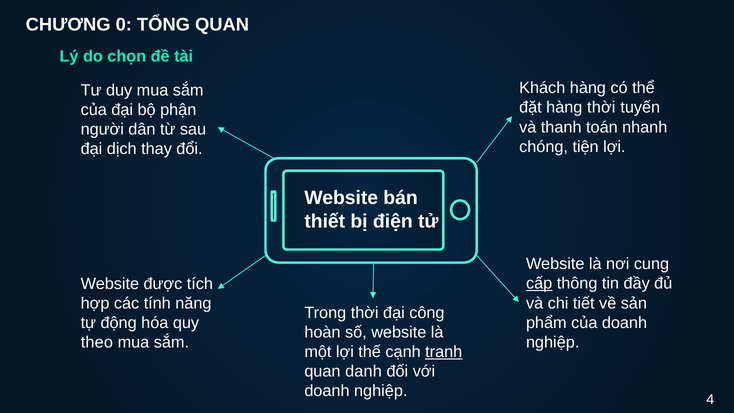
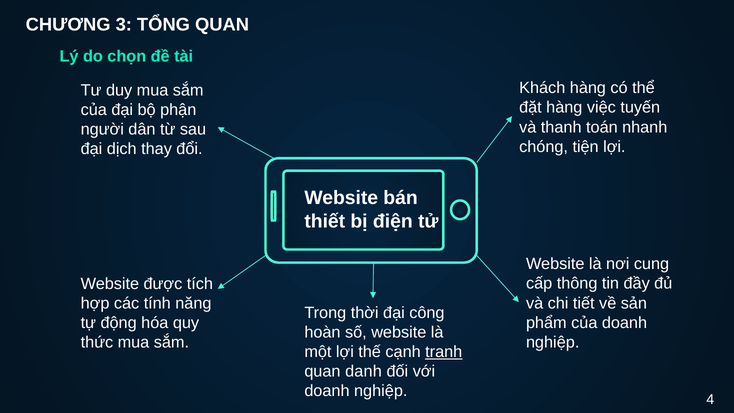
0: 0 -> 3 (124, 25)
hàng thời: thời -> việc (601, 108)
cấp underline: present -> none (539, 284)
theo: theo -> thức (97, 342)
